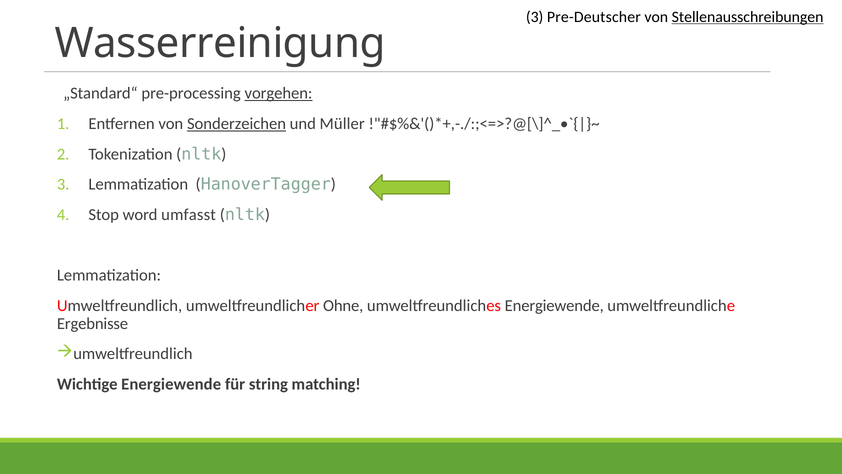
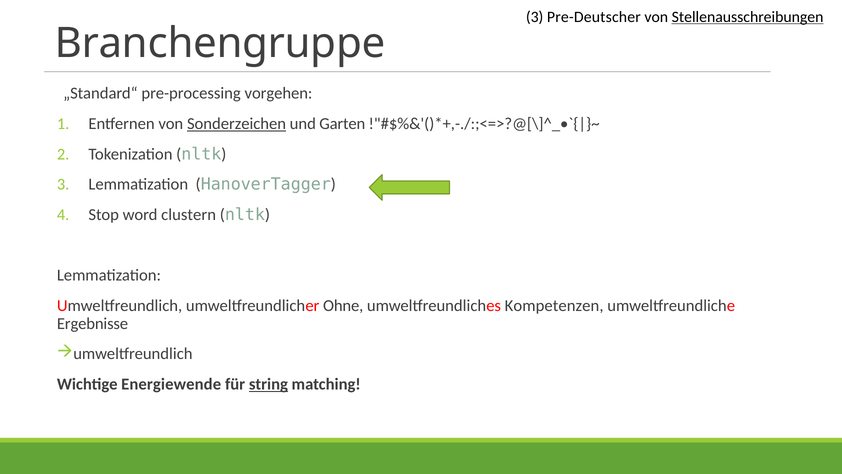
Wasserreinigung: Wasserreinigung -> Branchengruppe (220, 43)
vorgehen underline: present -> none (278, 93)
Müller: Müller -> Garten (342, 124)
umfasst: umfasst -> clustern (189, 215)
umweltfreundliches Energiewende: Energiewende -> Kompetenzen (554, 305)
string underline: none -> present (268, 384)
